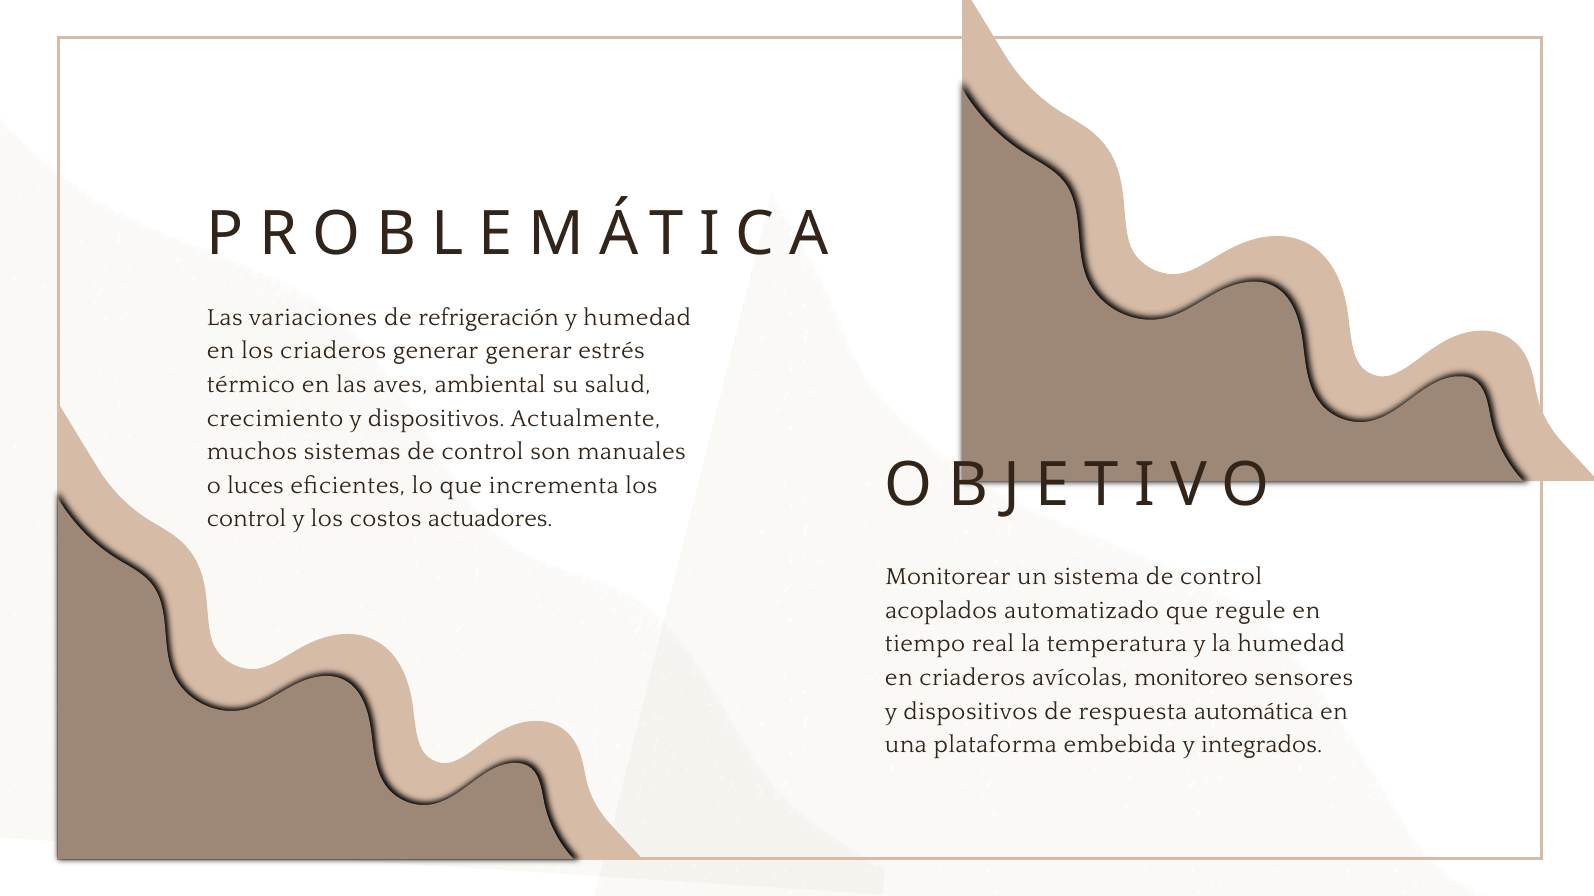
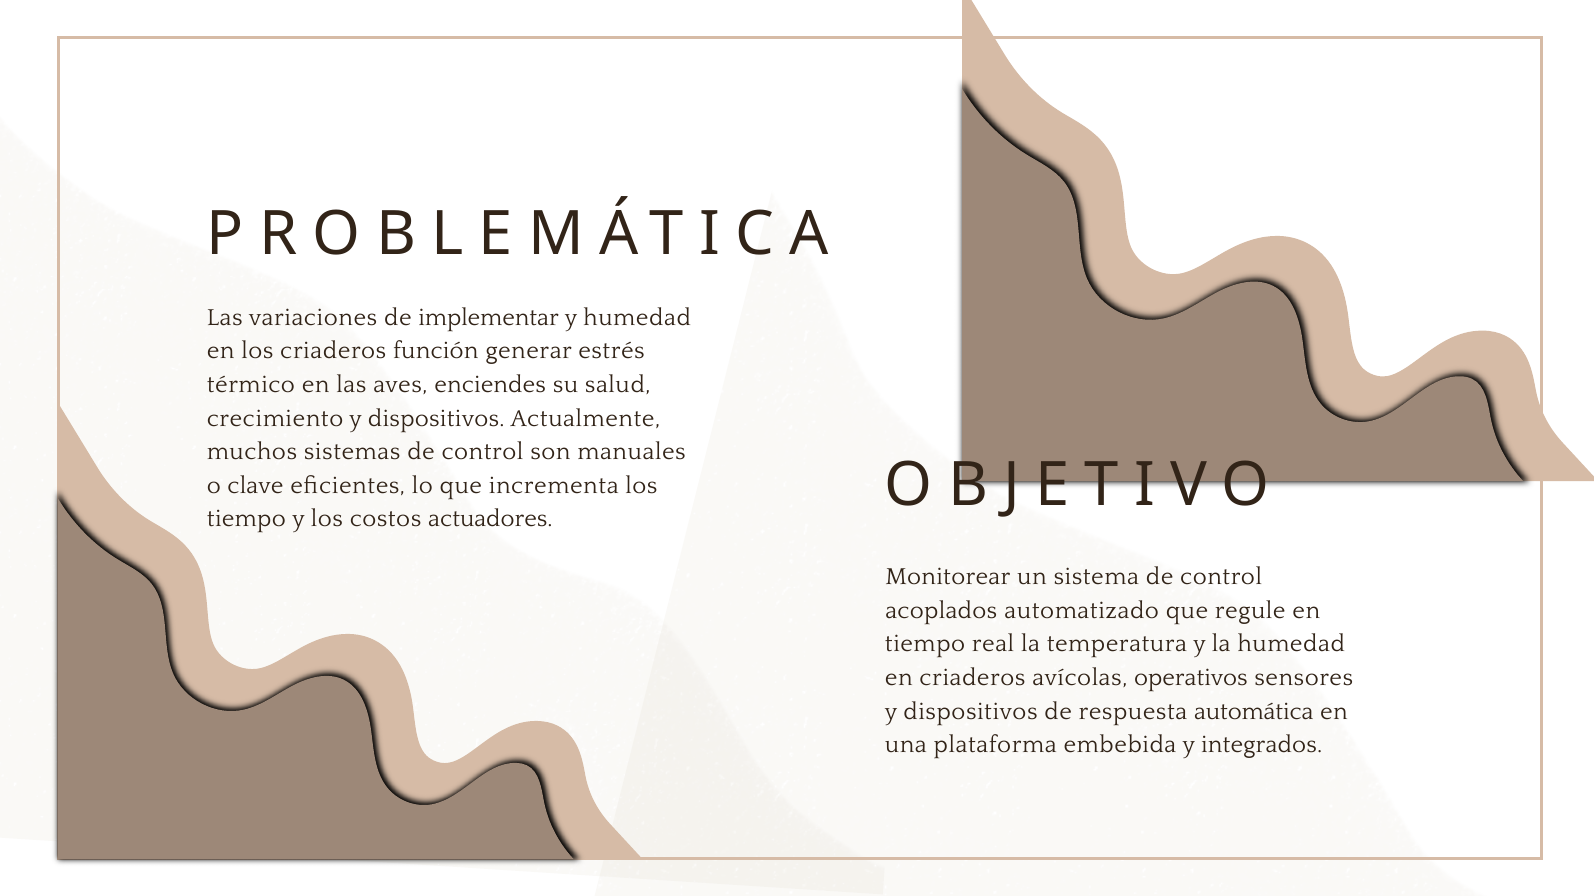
refrigeración: refrigeración -> implementar (489, 318)
criaderos generar: generar -> función (436, 351)
ambiental: ambiental -> enciendes (490, 385)
luces: luces -> clave (255, 486)
control: control -> tiempo (246, 519)
monitoreo: monitoreo -> operativos (1191, 678)
